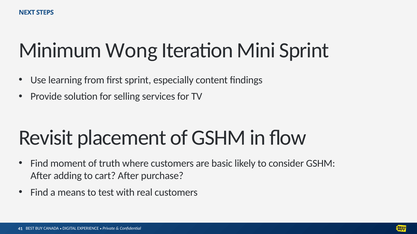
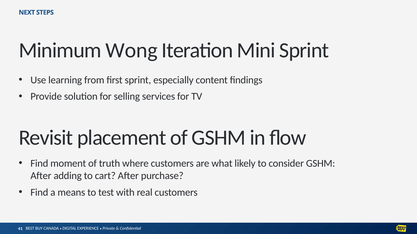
basic: basic -> what (222, 164)
